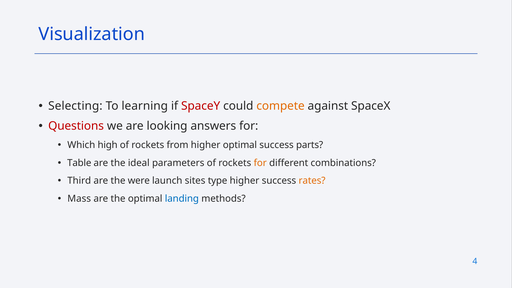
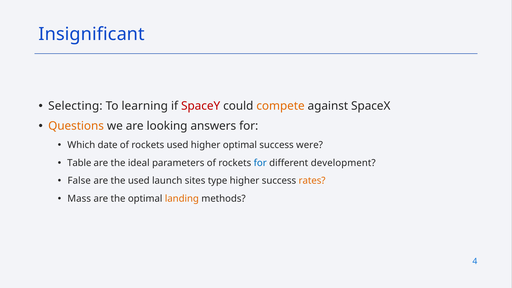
Visualization: Visualization -> Insignificant (92, 34)
Questions colour: red -> orange (76, 126)
high: high -> date (108, 145)
rockets from: from -> used (178, 145)
parts: parts -> were (310, 145)
for colour: orange -> blue (260, 163)
combinations: combinations -> development (343, 163)
Third: Third -> False (79, 181)
the were: were -> used (139, 181)
landing colour: blue -> orange (182, 199)
